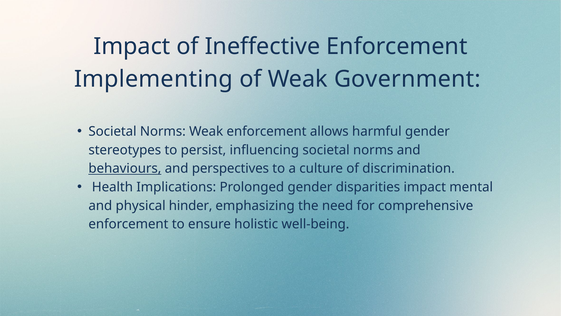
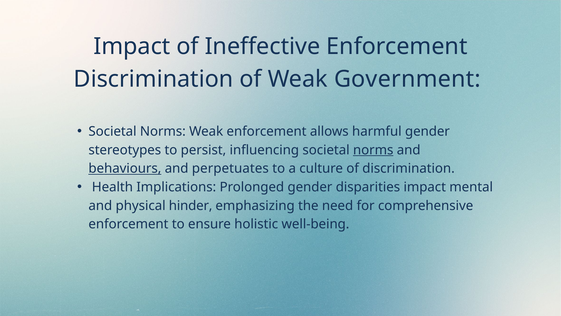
Implementing: Implementing -> Discrimination (154, 79)
norms underline: none -> present (373, 150)
perspectives: perspectives -> perpetuates (230, 168)
